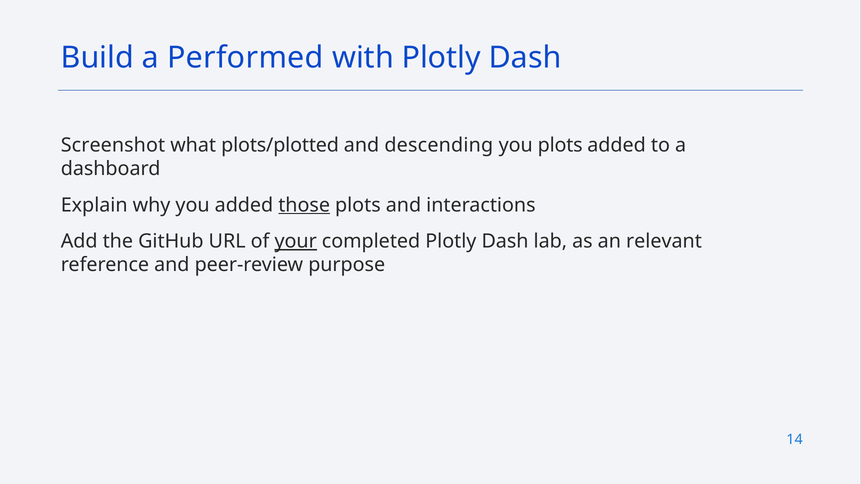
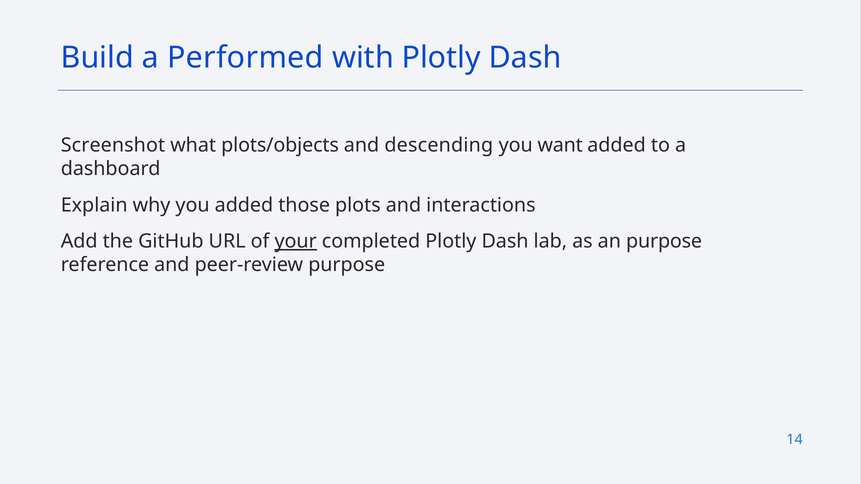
plots/plotted: plots/plotted -> plots/objects (280, 145)
you plots: plots -> want (560, 145)
those underline: present -> none (304, 205)
an relevant: relevant -> purpose (664, 241)
